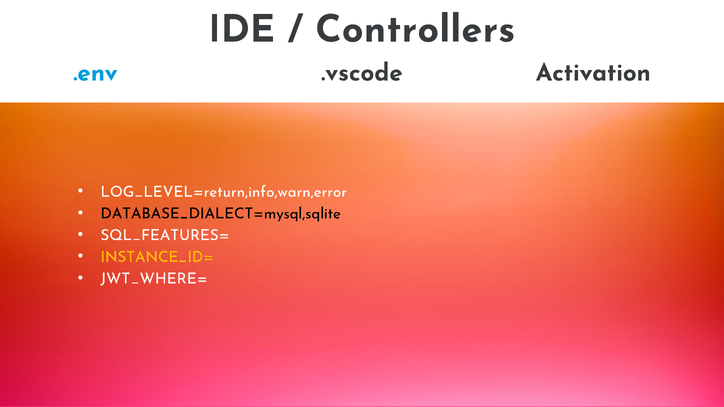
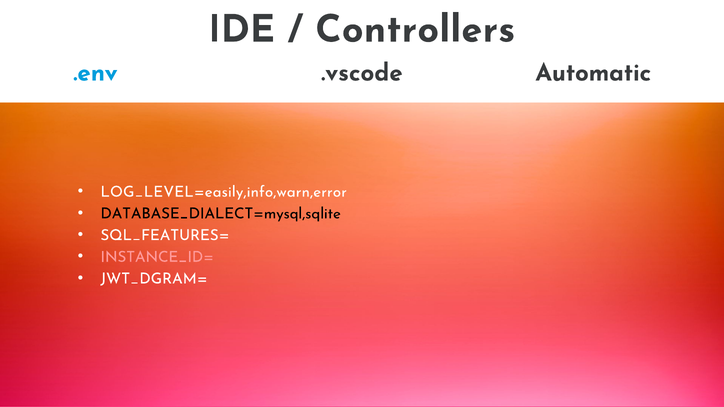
Activation: Activation -> Automatic (593, 73)
LOG_LEVEL=return,info,warn,error: LOG_LEVEL=return,info,warn,error -> LOG_LEVEL=easily,info,warn,error (224, 192)
INSTANCE_ID= colour: yellow -> pink (157, 257)
JWT_WHERE=: JWT_WHERE= -> JWT_DGRAM= (154, 279)
